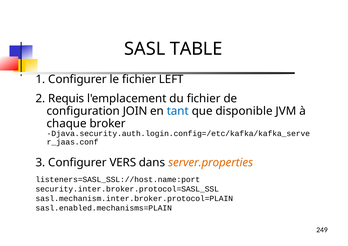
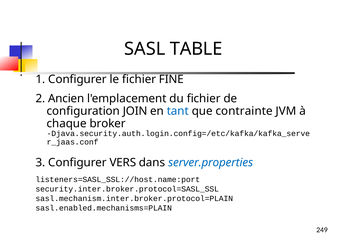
LEFT: LEFT -> FINE (171, 79)
Requis: Requis -> Ancien (66, 99)
disponible: disponible -> contrainte (244, 111)
server.properties colour: orange -> blue (211, 163)
